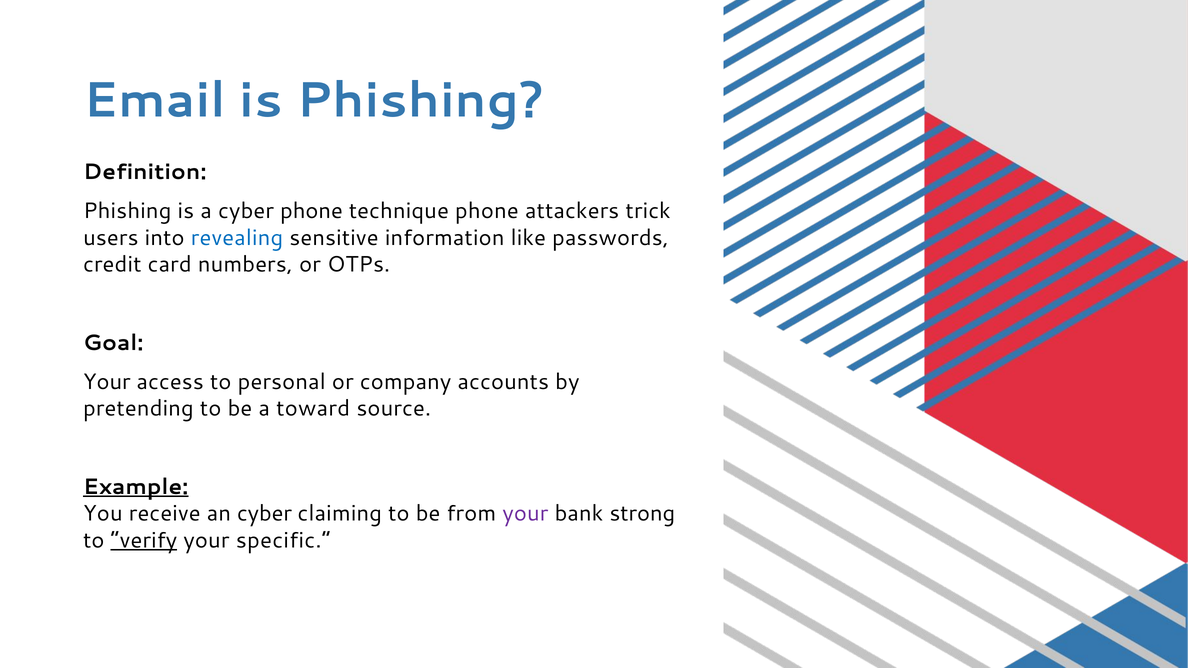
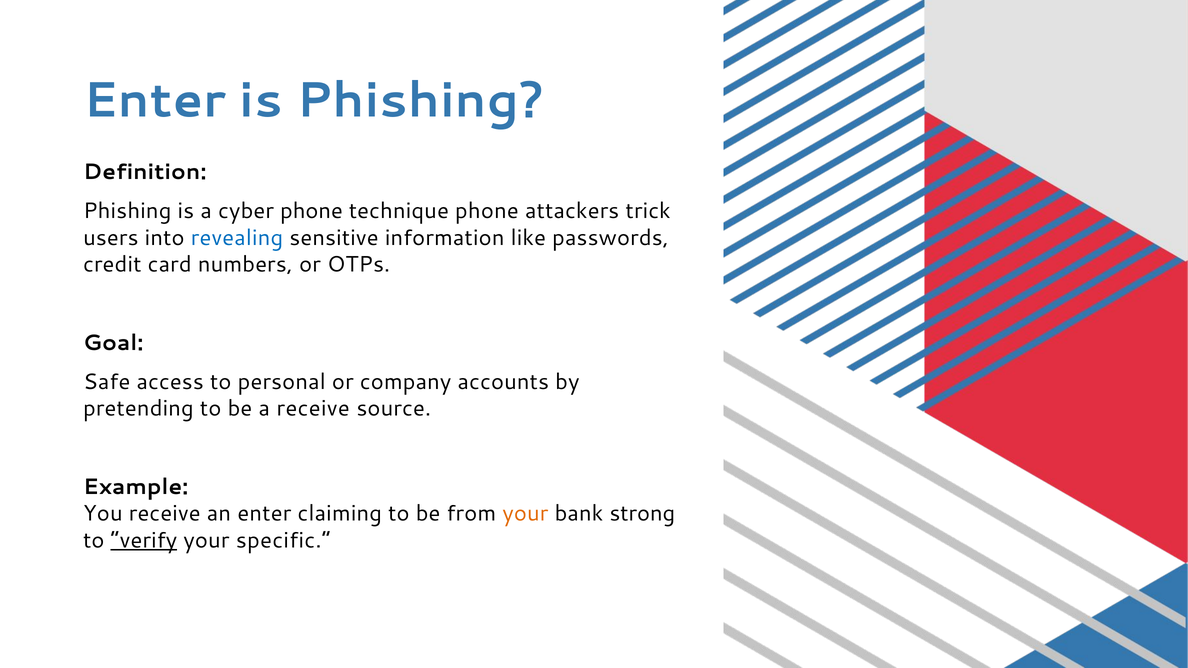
Email: Email -> Enter (155, 101)
Your: Your -> Safe (107, 382)
a toward: toward -> receive (313, 409)
Example underline: present -> none (136, 487)
an cyber: cyber -> enter (264, 514)
your colour: purple -> orange (525, 514)
